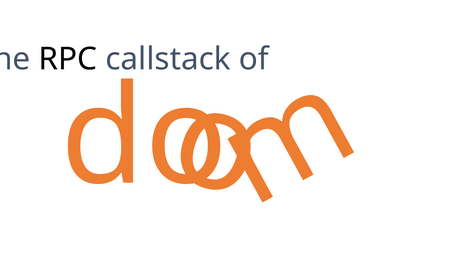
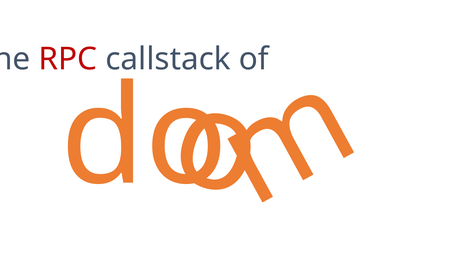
RPC colour: black -> red (68, 59)
